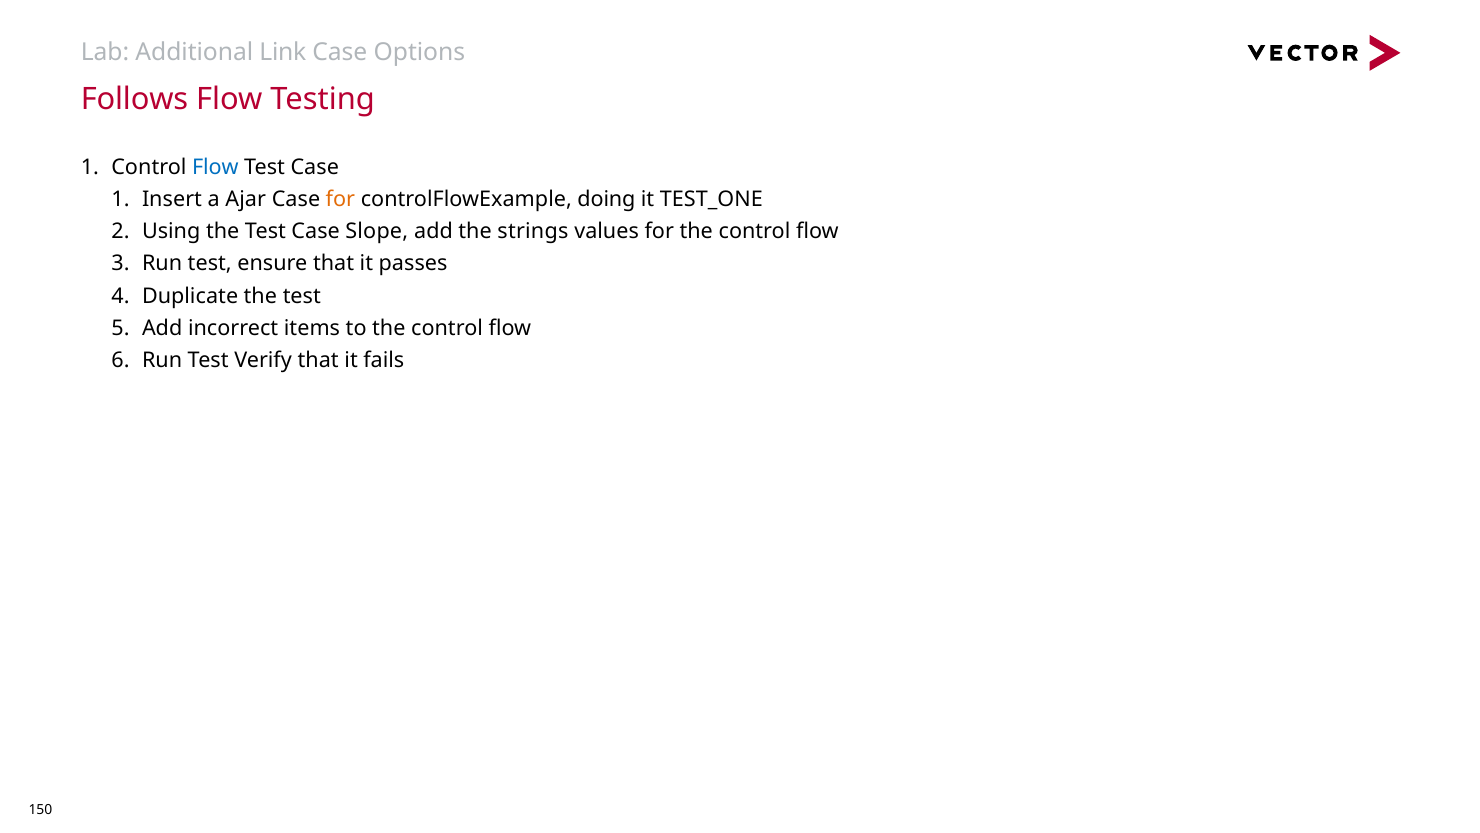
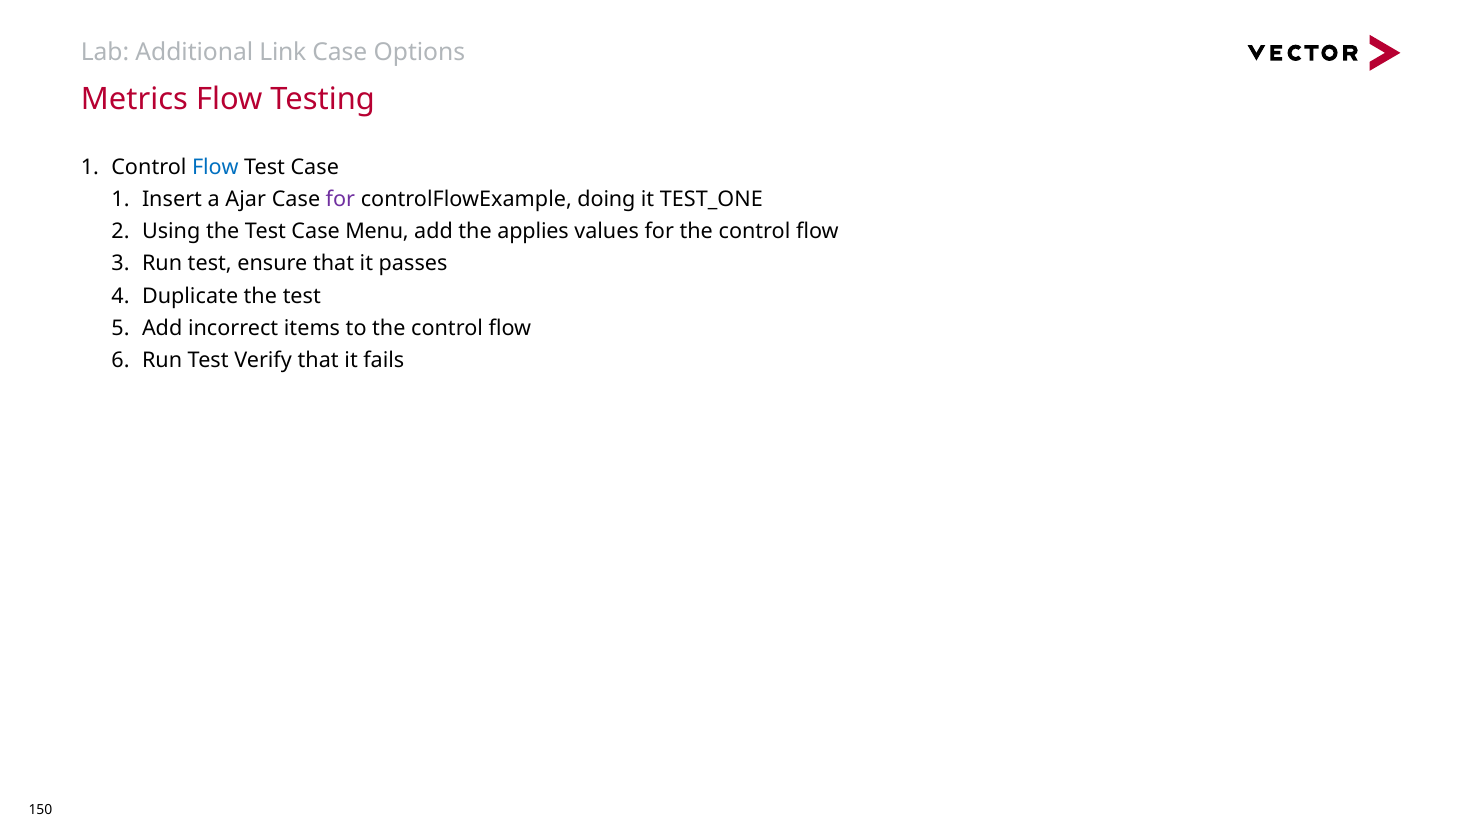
Follows: Follows -> Metrics (134, 99)
for colour: orange -> purple (340, 199)
Slope: Slope -> Menu (377, 232)
strings: strings -> applies (533, 232)
